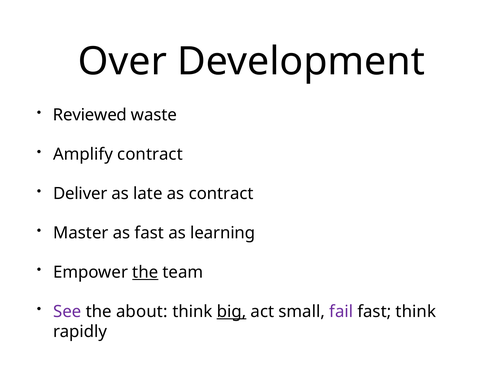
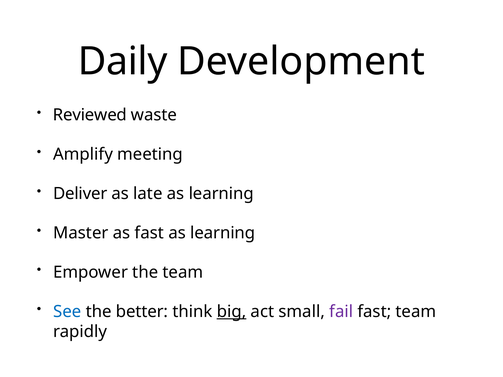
Over: Over -> Daily (123, 62)
Amplify contract: contract -> meeting (150, 154)
late as contract: contract -> learning (221, 194)
the underline: present -> none (145, 272)
See colour: purple -> blue (67, 312)
about: about -> better (142, 312)
fast think: think -> team (416, 312)
